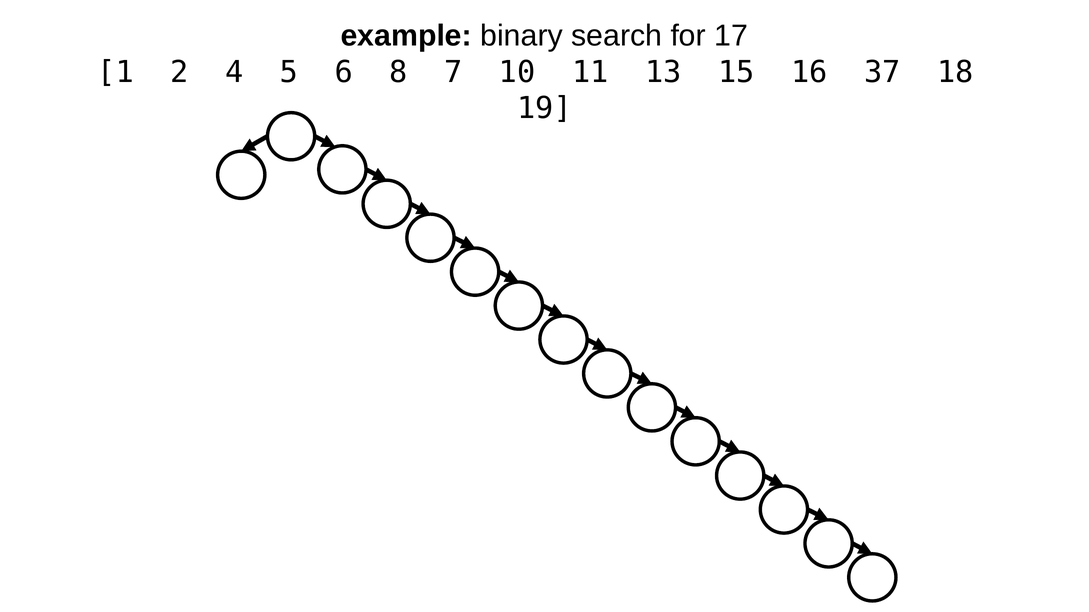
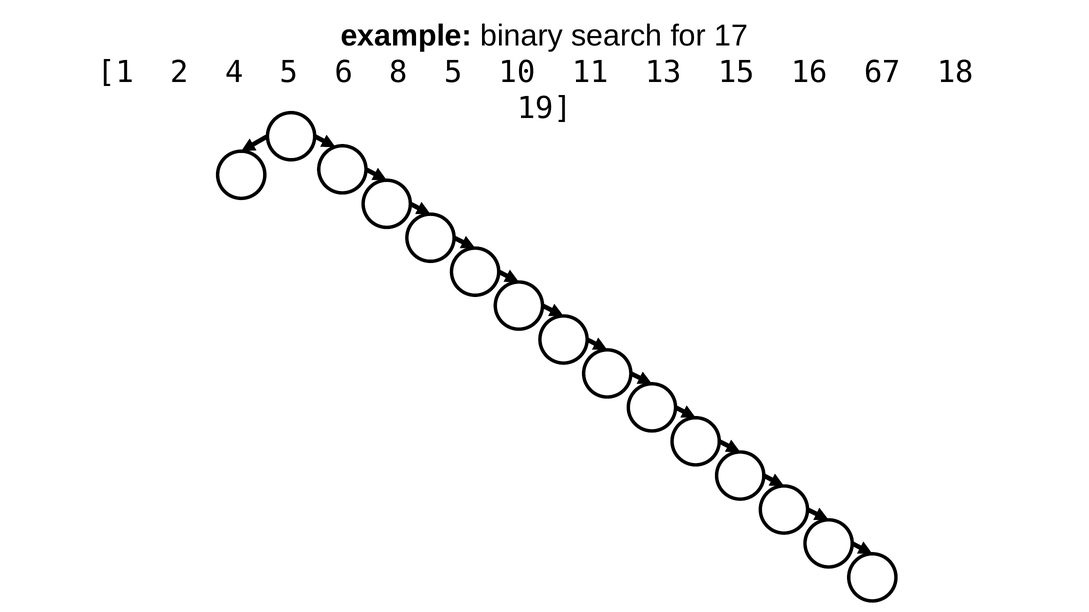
8 7: 7 -> 5 (453, 72)
37: 37 -> 67 (882, 72)
